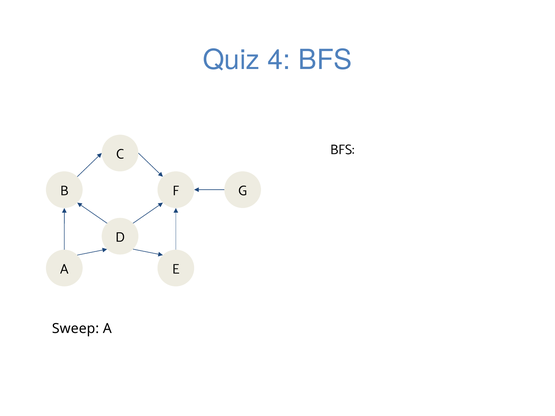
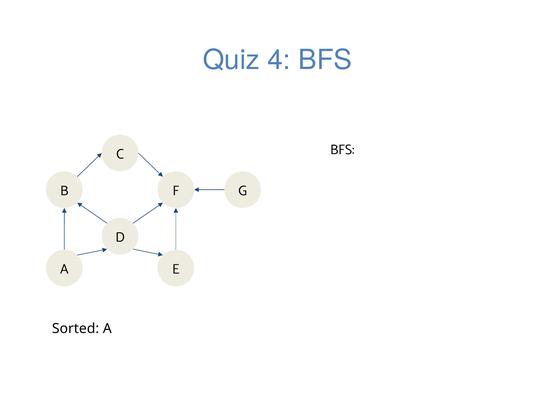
Sweep: Sweep -> Sorted (76, 329)
